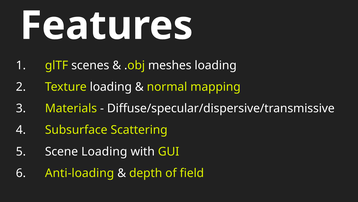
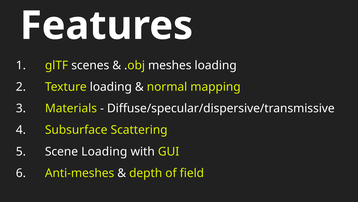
Anti-loading: Anti-loading -> Anti-meshes (80, 173)
